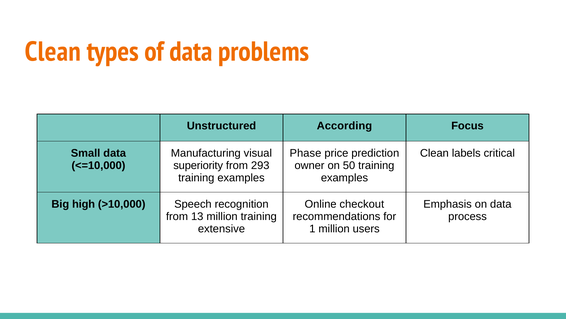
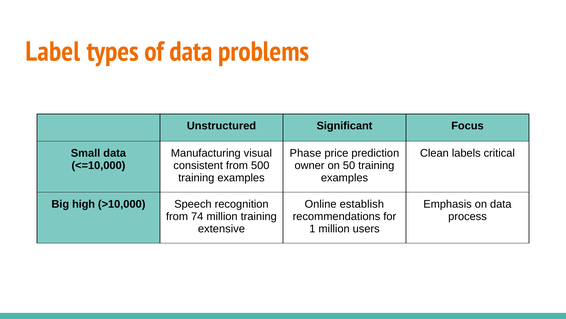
Clean: Clean -> Label (53, 52)
According: According -> Significant (344, 126)
superiority: superiority -> consistent (198, 165)
293: 293 -> 500 (260, 165)
checkout: checkout -> establish (362, 204)
13: 13 -> 74 (197, 216)
